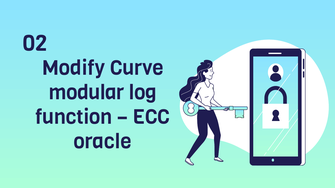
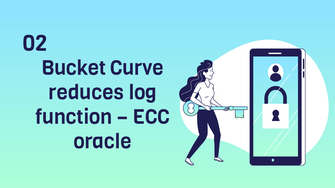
Modify: Modify -> Bucket (74, 68)
modular: modular -> reduces (86, 93)
